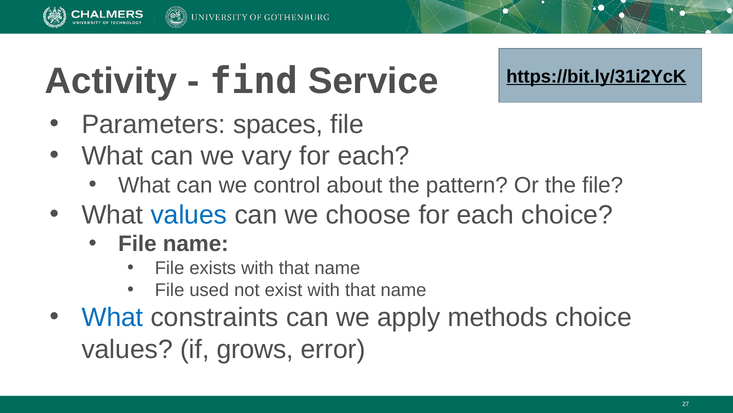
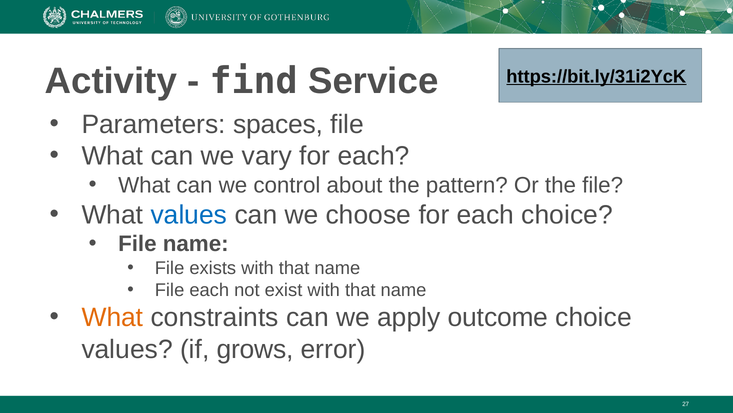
File used: used -> each (209, 290)
What colour: blue -> orange (112, 317)
methods: methods -> outcome (498, 317)
